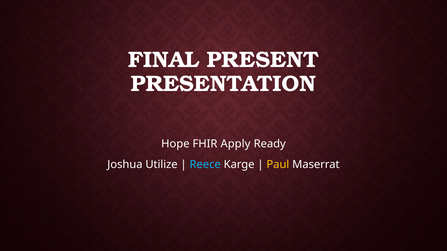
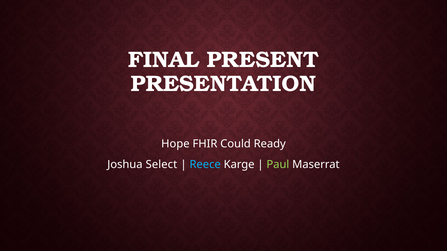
Apply: Apply -> Could (236, 144)
Utilize: Utilize -> Select (161, 165)
Paul colour: yellow -> light green (278, 165)
